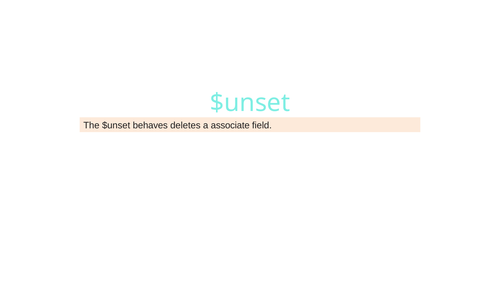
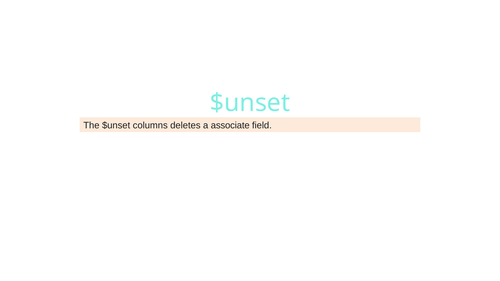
behaves: behaves -> columns (150, 126)
